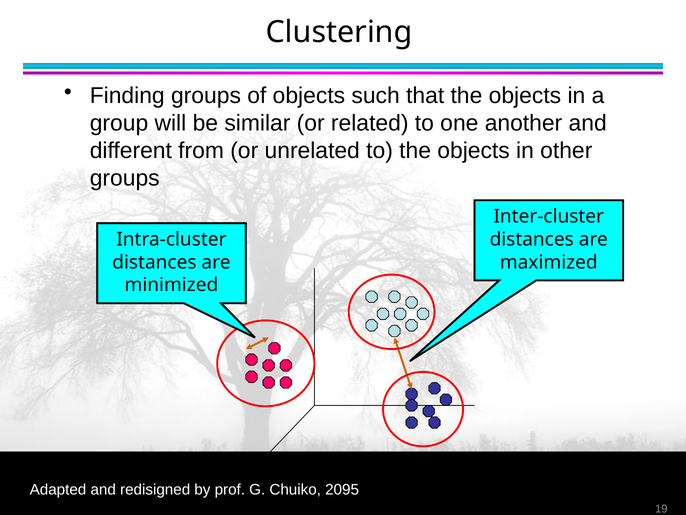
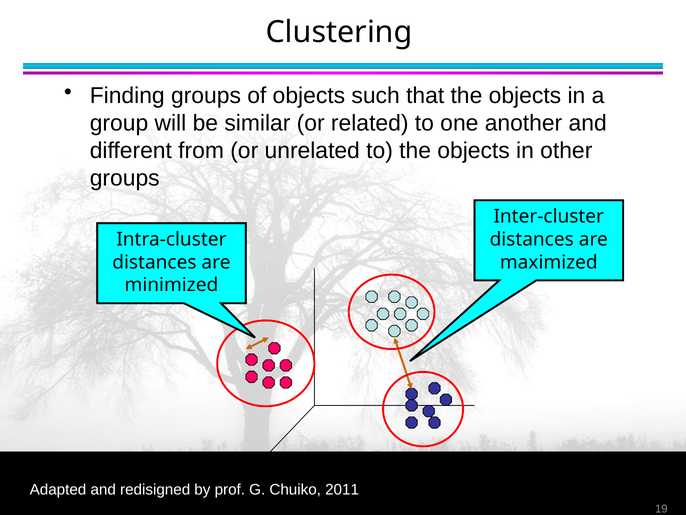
2095: 2095 -> 2011 (342, 489)
